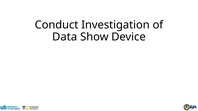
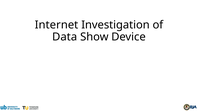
Conduct: Conduct -> Internet (57, 25)
